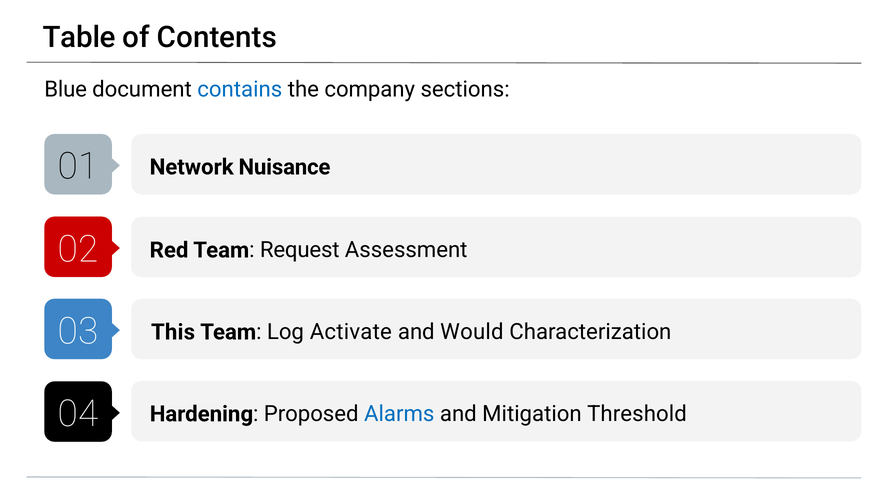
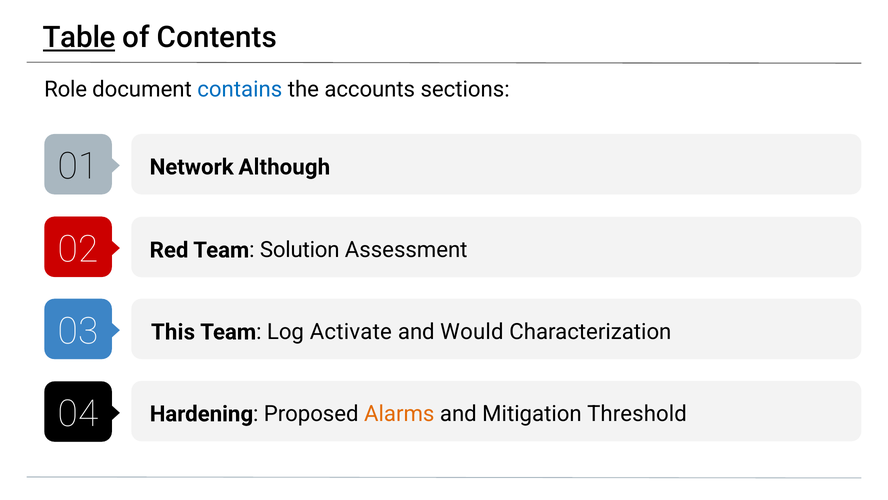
Table underline: none -> present (79, 38)
Blue: Blue -> Role (66, 89)
company: company -> accounts (370, 89)
Nuisance: Nuisance -> Although (284, 167)
Request: Request -> Solution (300, 250)
Alarms colour: blue -> orange (399, 414)
